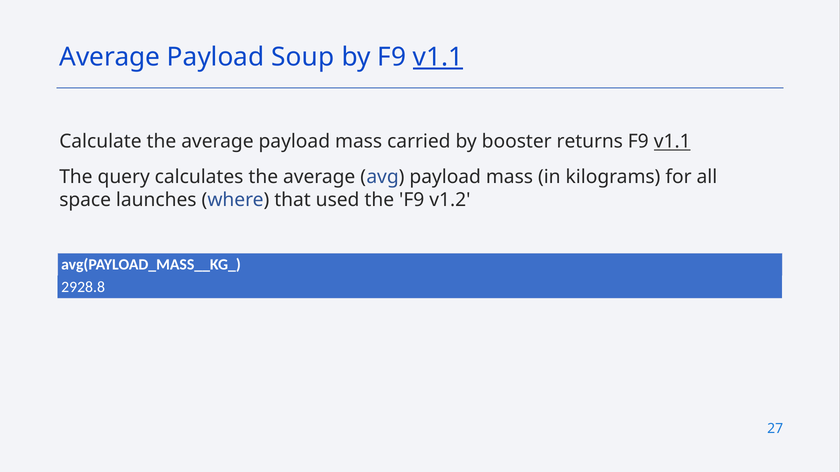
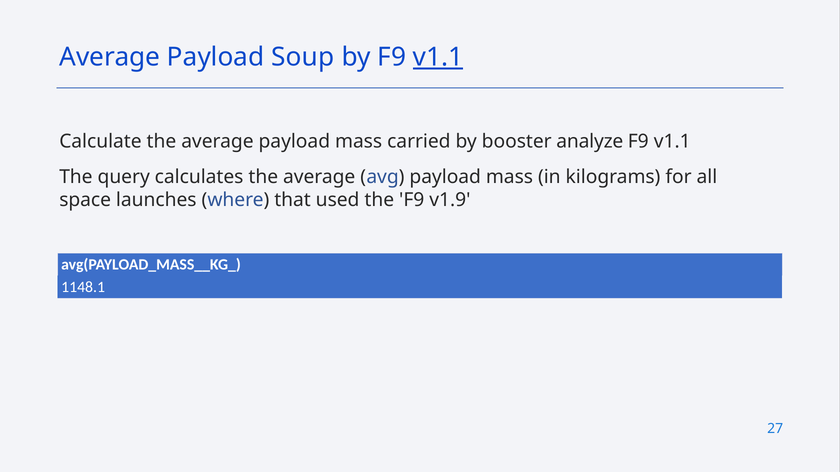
returns: returns -> analyze (590, 142)
v1.1 underline: present -> none (672, 142)
v1.2: v1.2 -> v1.9 (450, 200)
2928.8: 2928.8 -> 1148.1 (83, 288)
